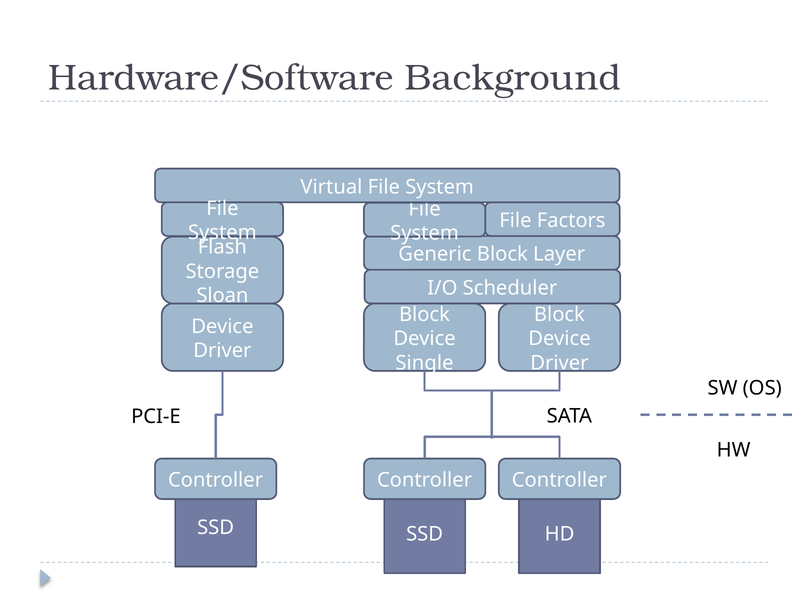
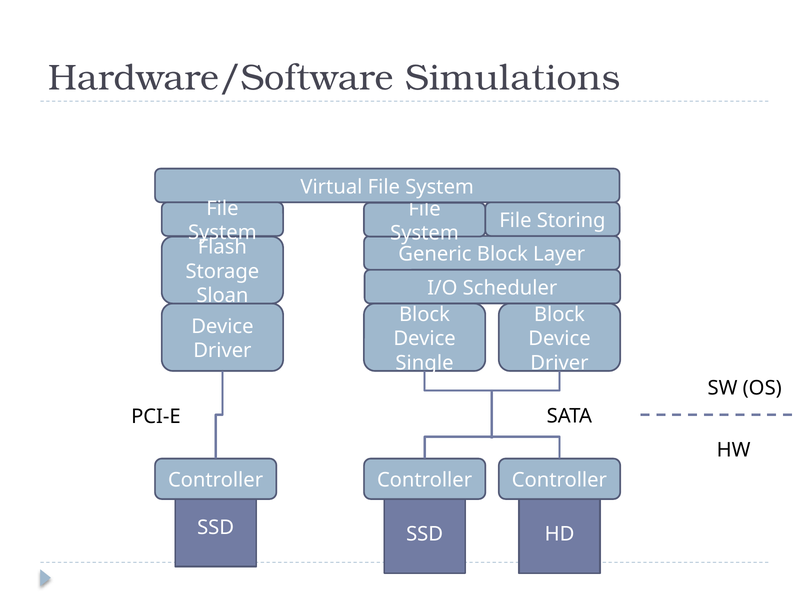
Background: Background -> Simulations (513, 78)
Factors: Factors -> Storing (571, 220)
